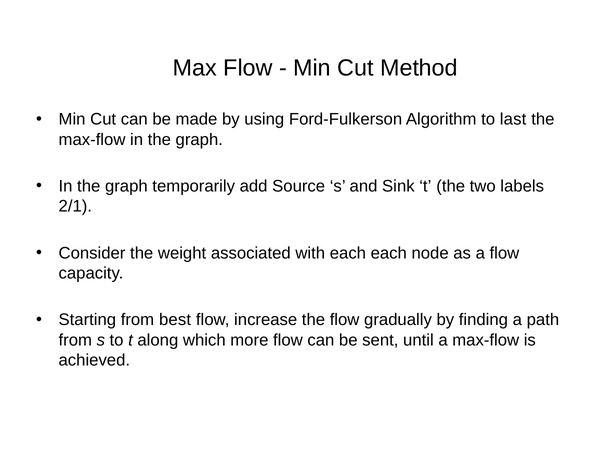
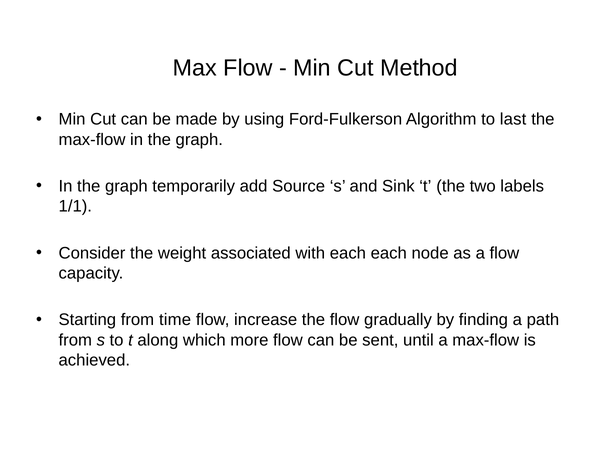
2/1: 2/1 -> 1/1 (75, 206)
best: best -> time (175, 320)
